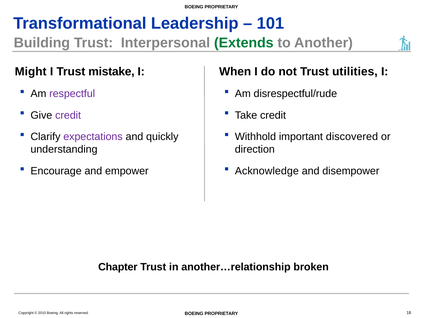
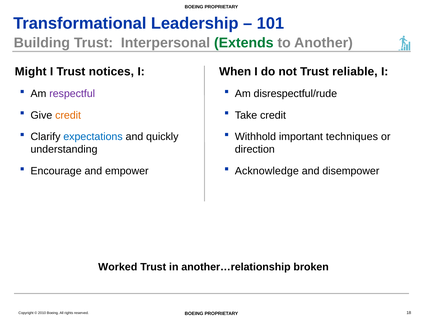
mistake: mistake -> notices (111, 71)
utilities: utilities -> reliable (355, 71)
credit colour: purple -> orange (68, 115)
expectations colour: purple -> blue (93, 136)
discovered: discovered -> techniques (352, 136)
Chapter: Chapter -> Worked (118, 267)
